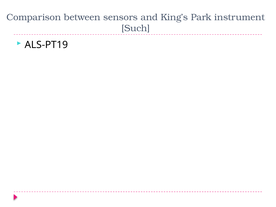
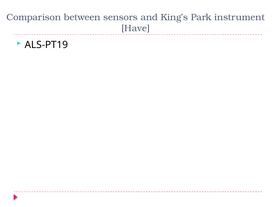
Such: Such -> Have (136, 28)
